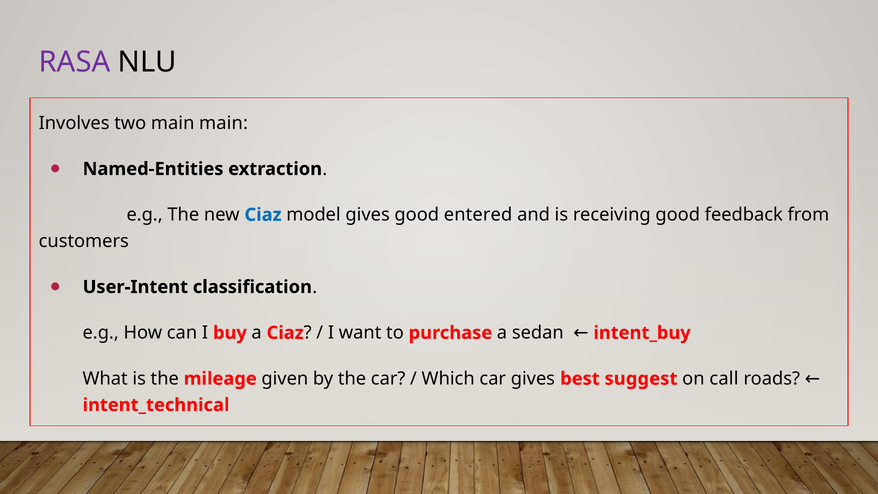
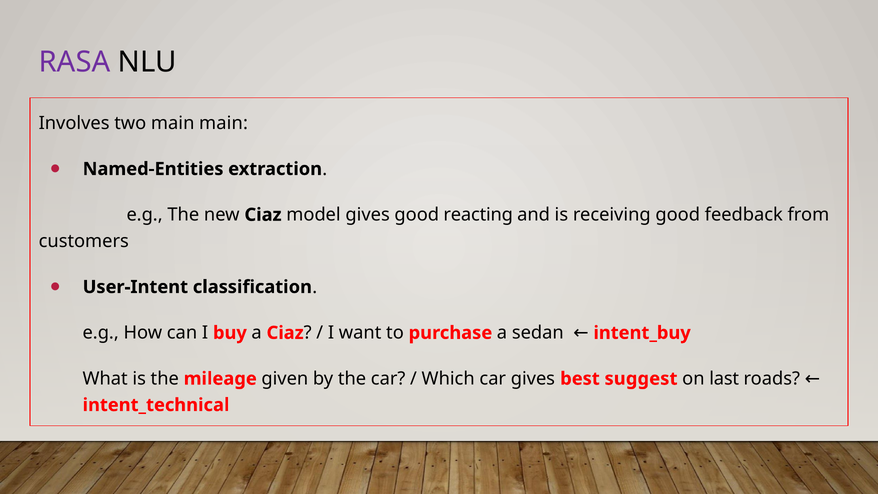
Ciaz colour: blue -> black (263, 215)
entered: entered -> reacting (478, 215)
call: call -> last (724, 379)
